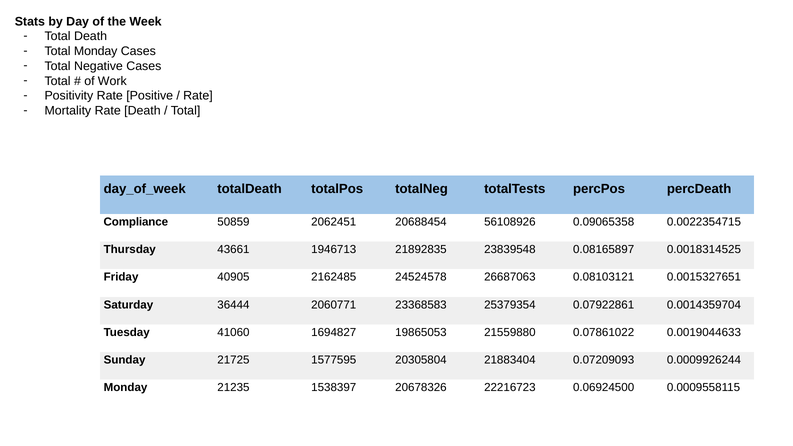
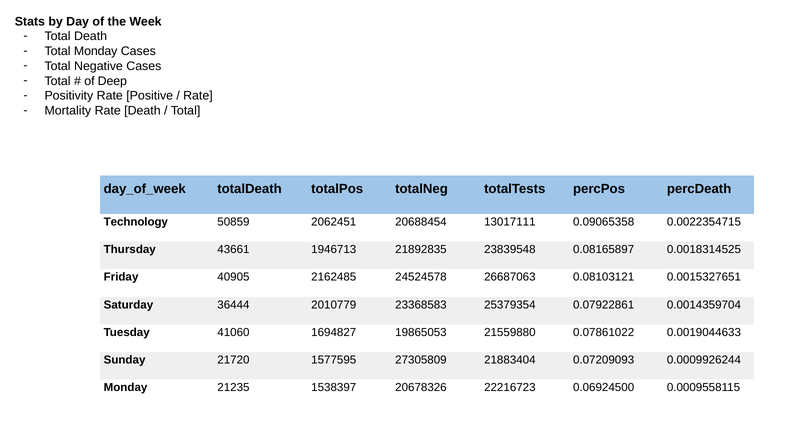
Work: Work -> Deep (112, 81)
Compliance: Compliance -> Technology (136, 222)
56108926: 56108926 -> 13017111 (510, 222)
2060771: 2060771 -> 2010779 (334, 305)
21725: 21725 -> 21720 (233, 360)
20305804: 20305804 -> 27305809 (421, 360)
